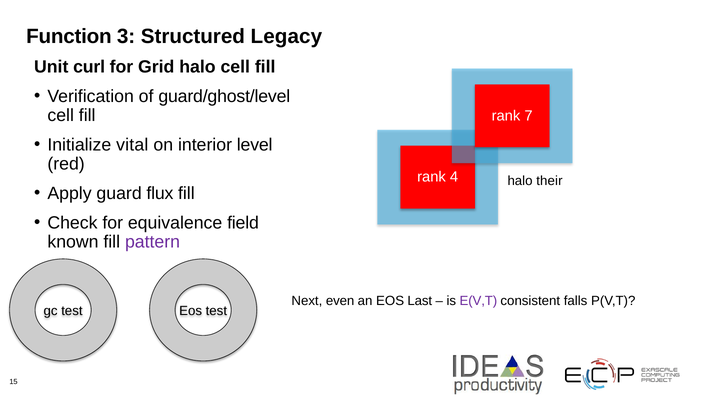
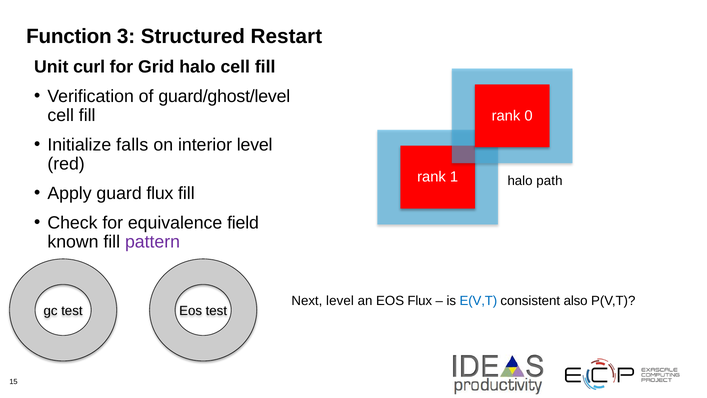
Legacy: Legacy -> Restart (286, 37)
7: 7 -> 0 (529, 116)
vital: vital -> falls (132, 145)
4: 4 -> 1 (454, 177)
their: their -> path (549, 181)
Next even: even -> level (340, 301)
EOS Last: Last -> Flux (420, 301)
E(V,T colour: purple -> blue (478, 301)
falls: falls -> also (576, 301)
